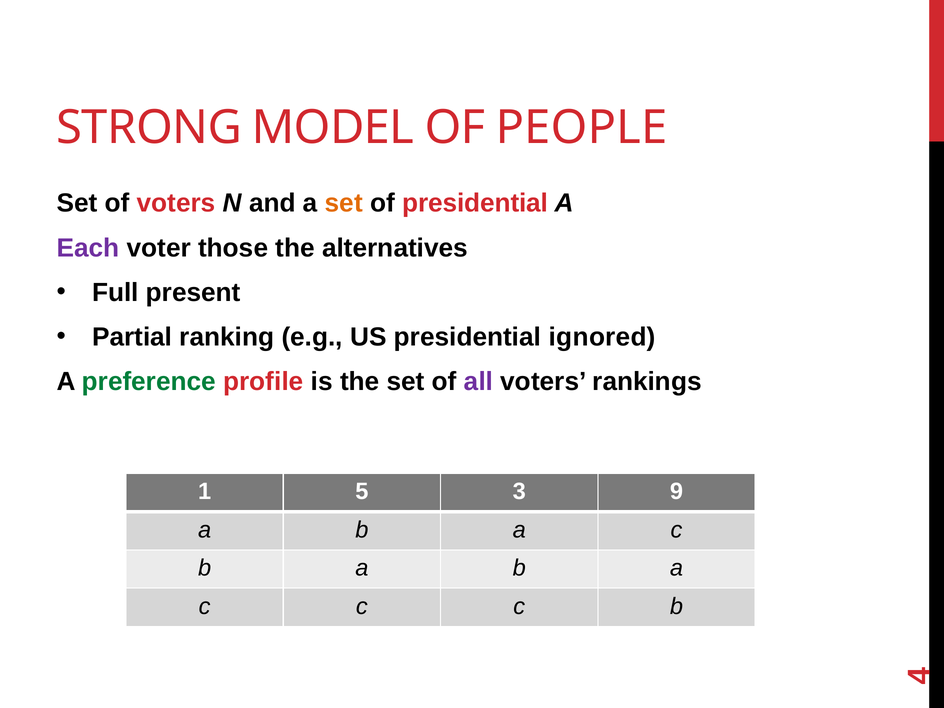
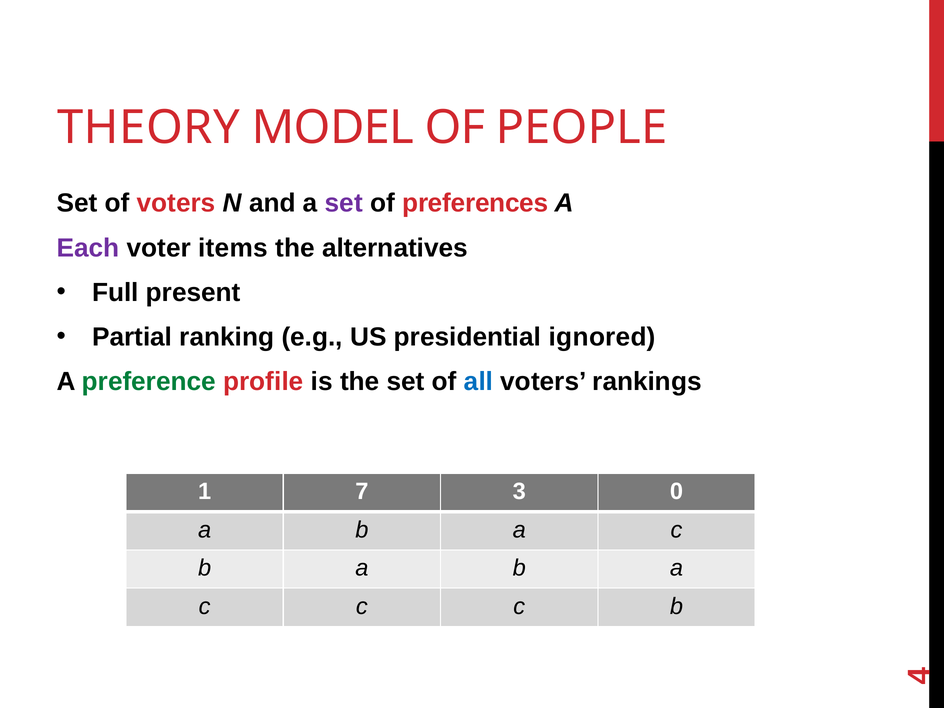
STRONG: STRONG -> THEORY (149, 128)
set colour: orange -> purple (344, 203)
of presidential: presidential -> preferences (475, 203)
those: those -> items (233, 248)
all colour: purple -> blue (479, 382)
5: 5 -> 7 (362, 492)
9: 9 -> 0 (677, 492)
